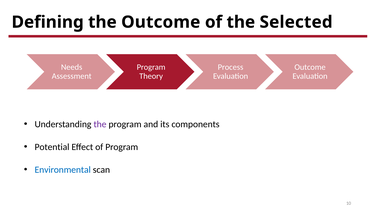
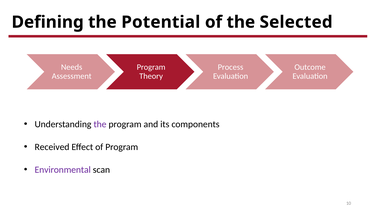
the Outcome: Outcome -> Potential (161, 22)
Potential: Potential -> Received (52, 148)
Environmental colour: blue -> purple (63, 170)
